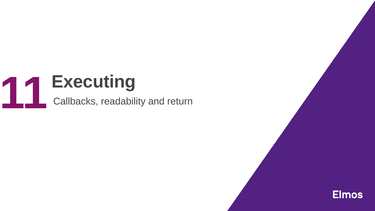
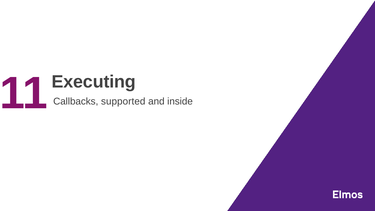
readability: readability -> supported (123, 101)
return: return -> inside (180, 101)
